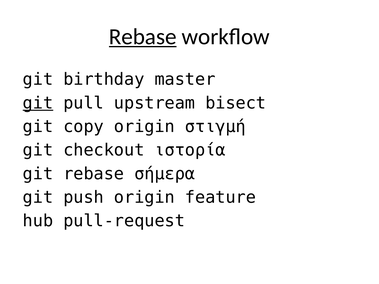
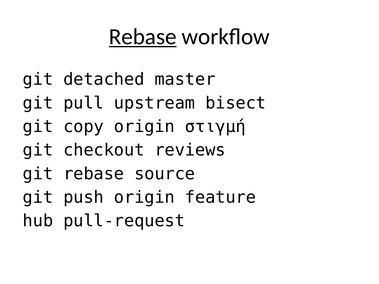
birthday: birthday -> detached (104, 80)
git underline: present -> none (38, 103)
ιστορία: ιστορία -> reviews (190, 150)
σήμερα: σήμερα -> source (165, 174)
